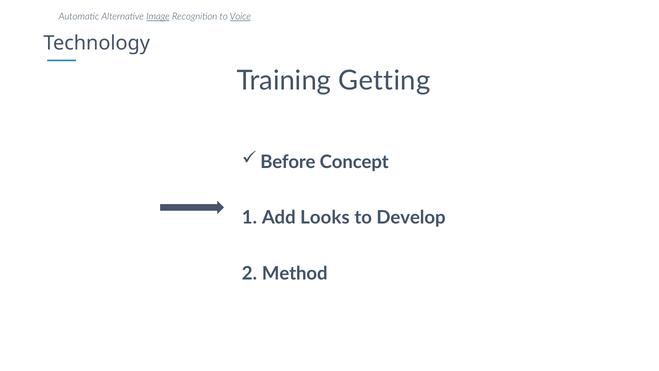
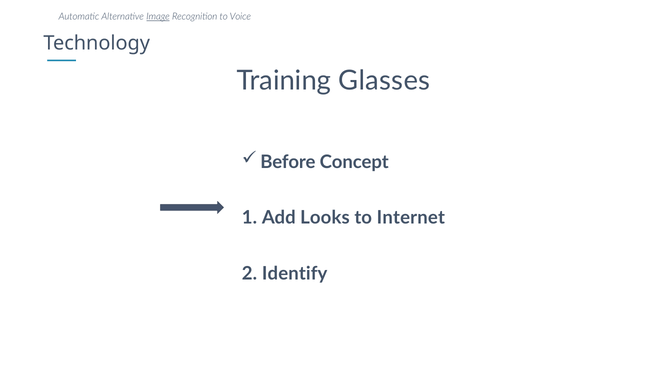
Voice underline: present -> none (240, 17)
Getting: Getting -> Glasses (384, 81)
Develop: Develop -> Internet (411, 218)
Method: Method -> Identify (295, 273)
